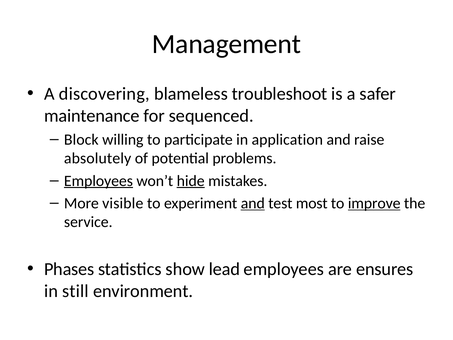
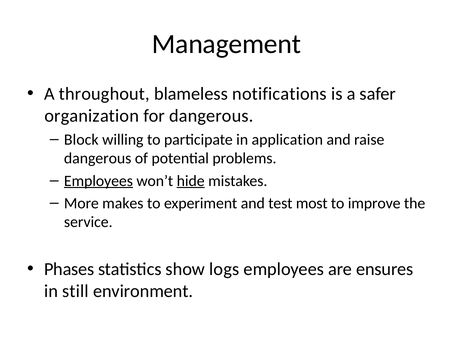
discovering: discovering -> throughout (104, 94)
troubleshoot: troubleshoot -> notifications (280, 94)
maintenance: maintenance -> organization (92, 116)
for sequenced: sequenced -> dangerous (211, 116)
absolutely: absolutely -> dangerous (98, 158)
visible: visible -> makes (123, 203)
and underline: present -> none (253, 203)
improve underline: present -> none (374, 203)
lead: lead -> logs (224, 269)
